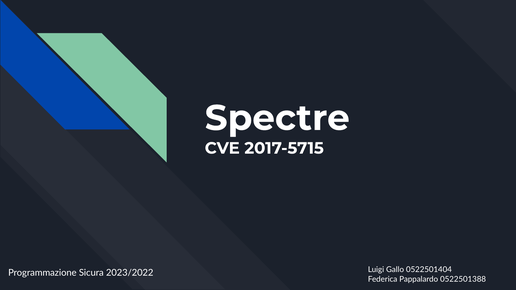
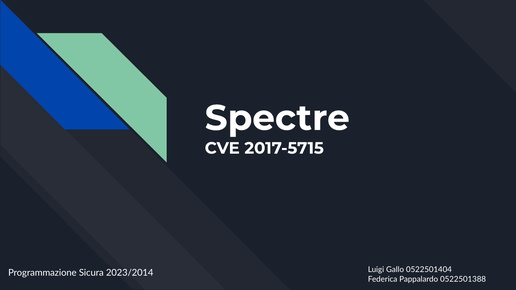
2023/2022: 2023/2022 -> 2023/2014 (130, 273)
